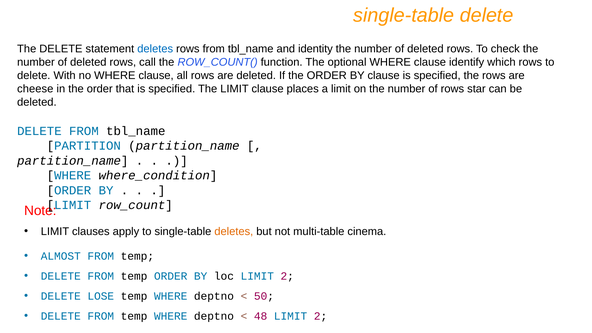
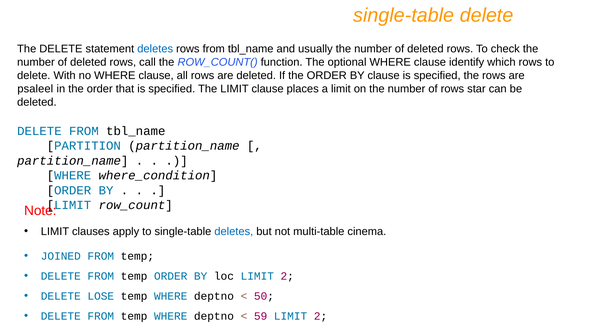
identity: identity -> usually (315, 49)
cheese: cheese -> psaleel (35, 89)
deletes colour: orange -> blue (234, 231)
ALMOST: ALMOST -> JOINED (61, 256)
48: 48 -> 59 (261, 316)
